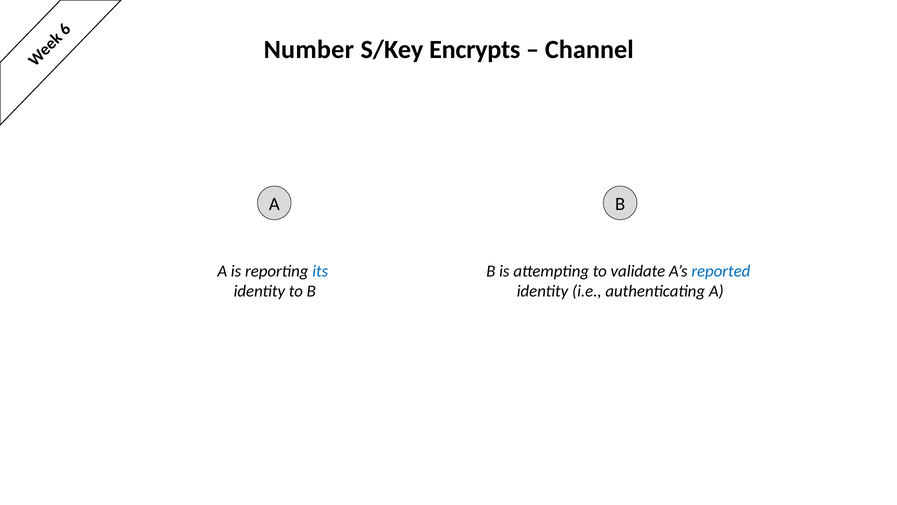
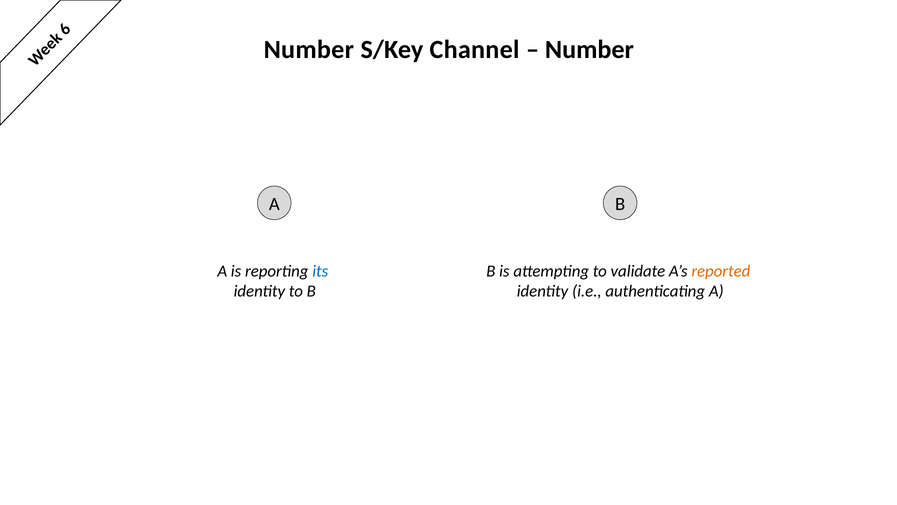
Encrypts: Encrypts -> Channel (475, 49)
Channel: Channel -> Number (589, 49)
reported colour: blue -> orange (721, 271)
